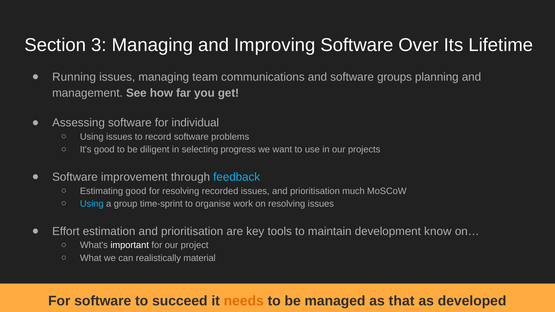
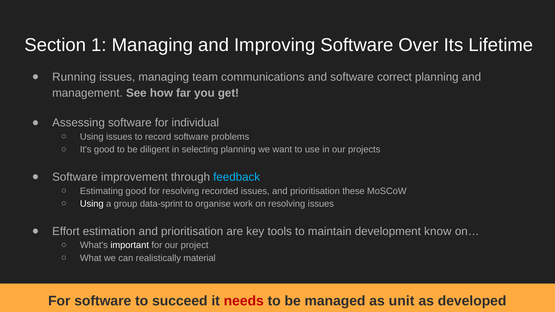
3: 3 -> 1 (99, 45)
groups: groups -> correct (394, 77)
selecting progress: progress -> planning (238, 150)
much: much -> these (353, 191)
Using colour: light blue -> white (92, 204)
time-sprint: time-sprint -> data-sprint (161, 204)
needs colour: orange -> red (244, 301)
that: that -> unit (402, 301)
